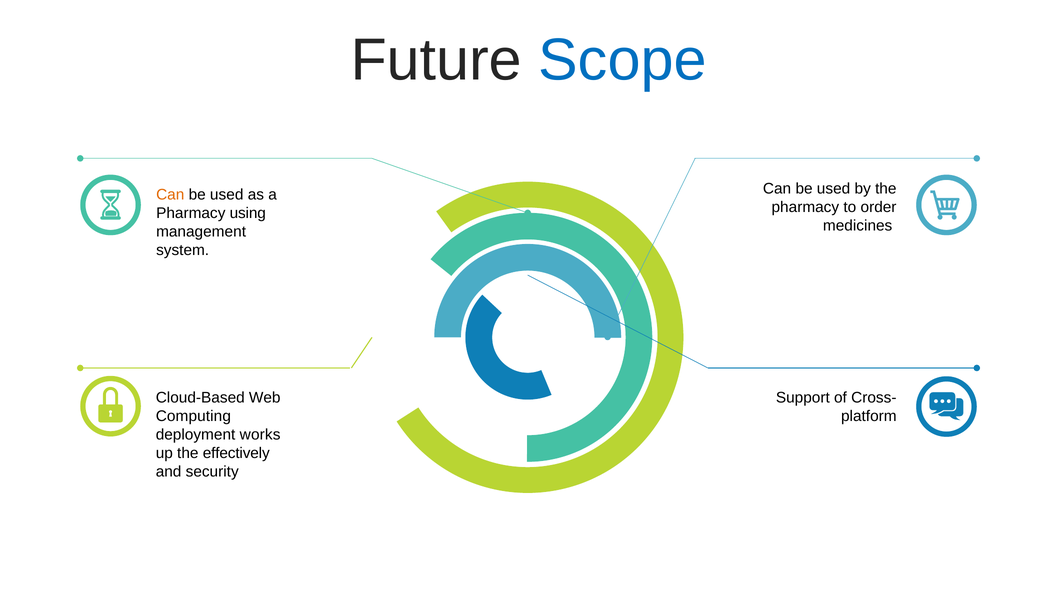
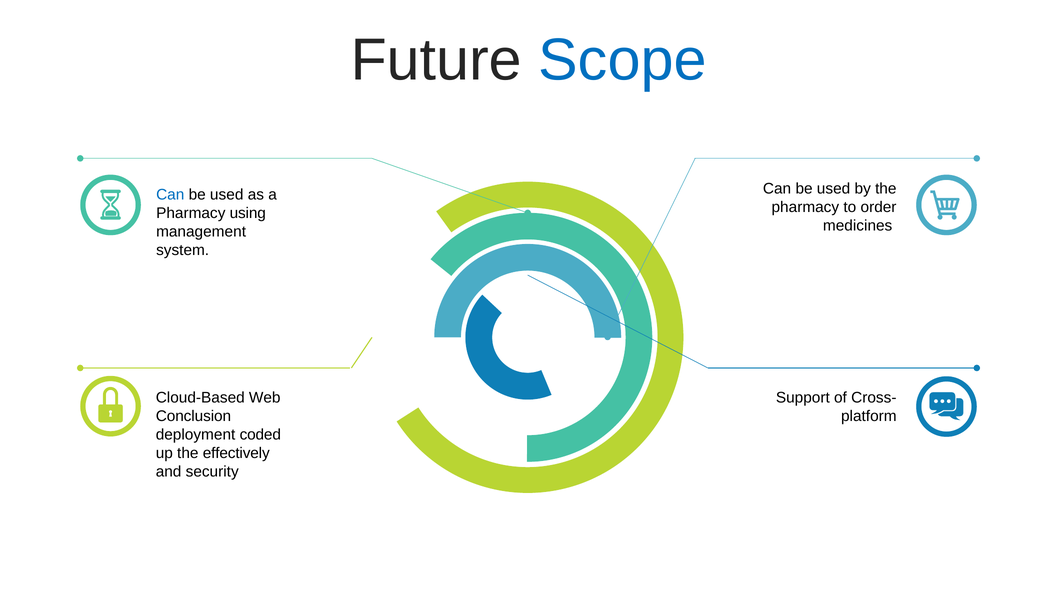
Can colour: orange -> blue (170, 195)
Computing: Computing -> Conclusion (193, 416)
works: works -> coded (260, 435)
